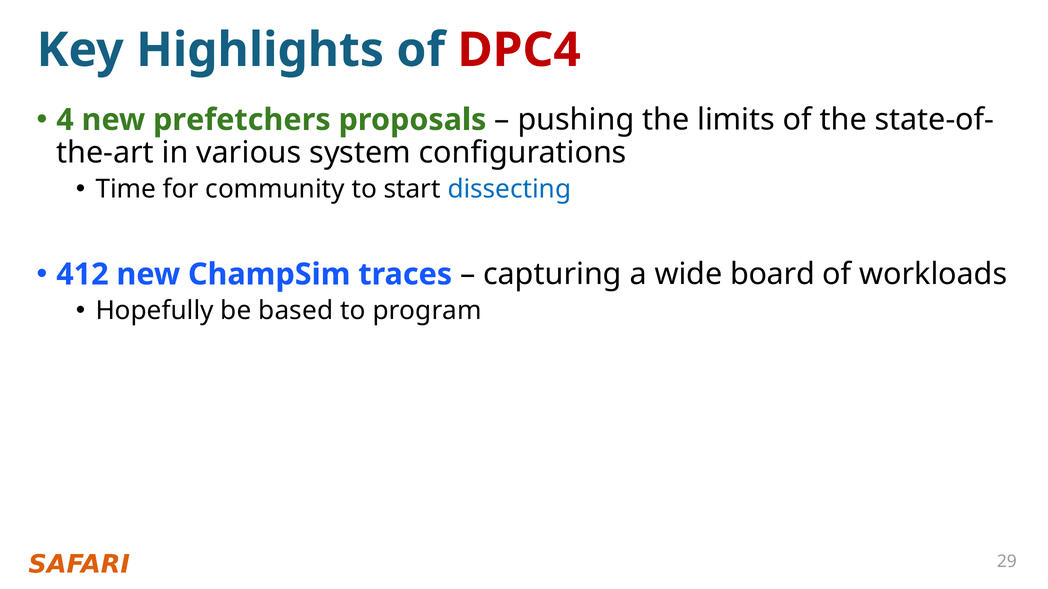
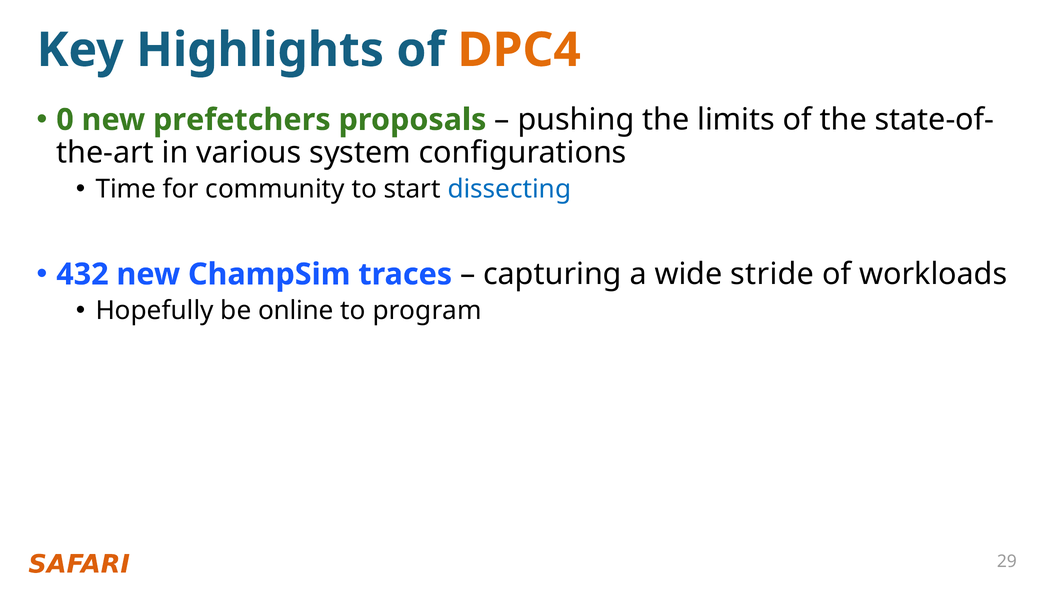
DPC4 colour: red -> orange (519, 50)
4: 4 -> 0 (65, 120)
412: 412 -> 432 (82, 275)
board: board -> stride (772, 275)
based: based -> online (296, 311)
